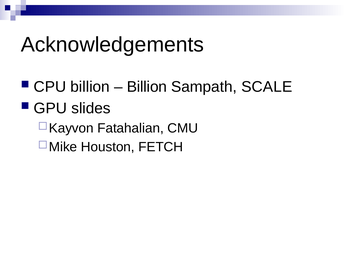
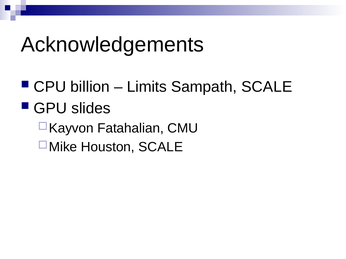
Billion: Billion -> Limits (147, 87)
Houston FETCH: FETCH -> SCALE (161, 147)
